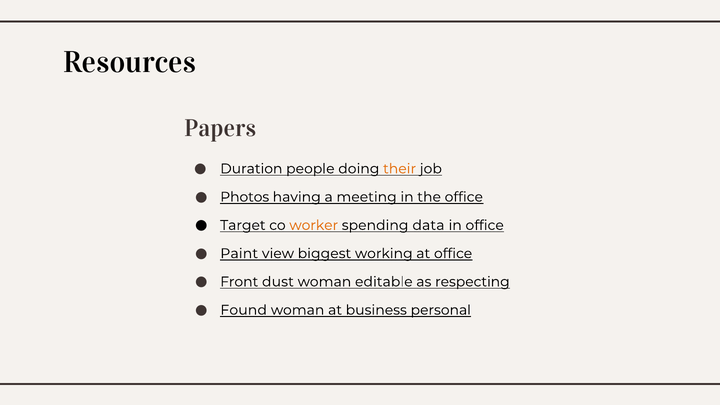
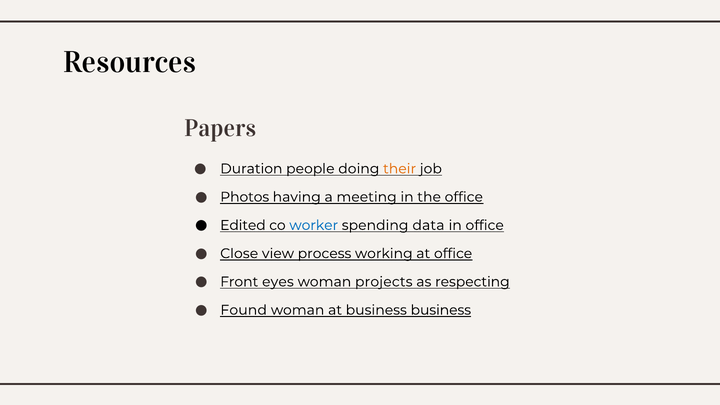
Target: Target -> Edited (243, 225)
worker colour: orange -> blue (314, 225)
Paint: Paint -> Close (239, 254)
biggest: biggest -> process (324, 254)
dust: dust -> eyes (278, 282)
editable: editable -> projects (384, 282)
business personal: personal -> business (441, 310)
